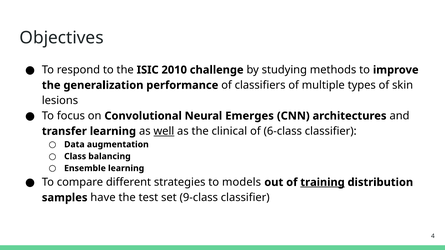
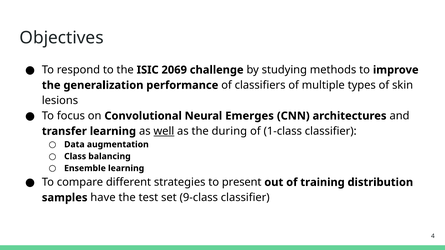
2010: 2010 -> 2069 (174, 70)
clinical: clinical -> during (229, 131)
6-class: 6-class -> 1-class (283, 131)
models: models -> present (242, 183)
training underline: present -> none (323, 183)
